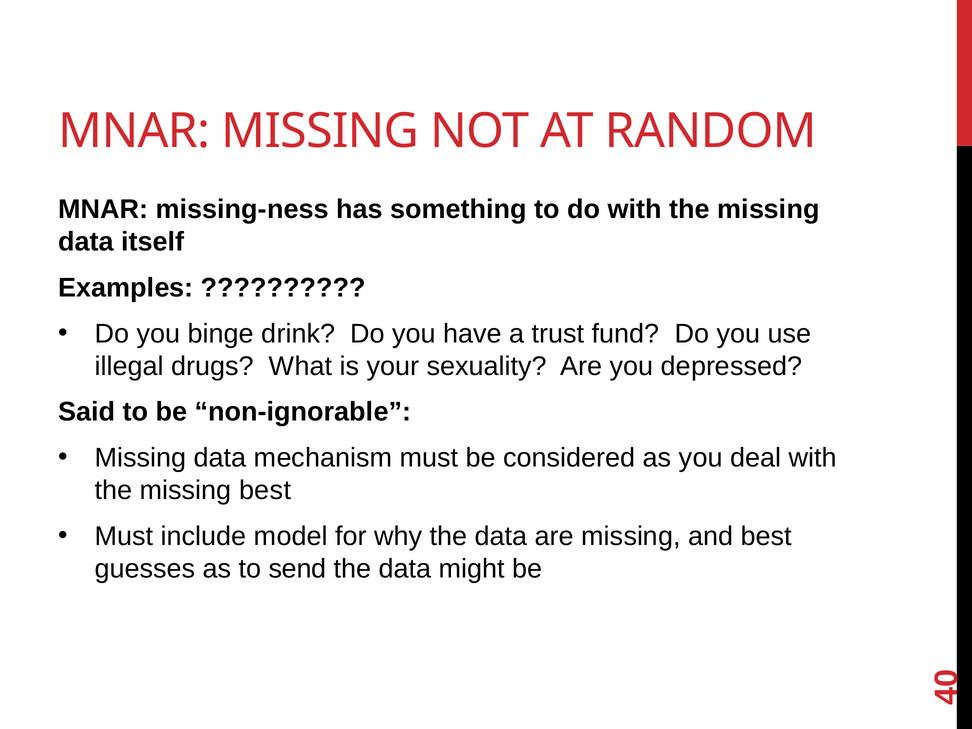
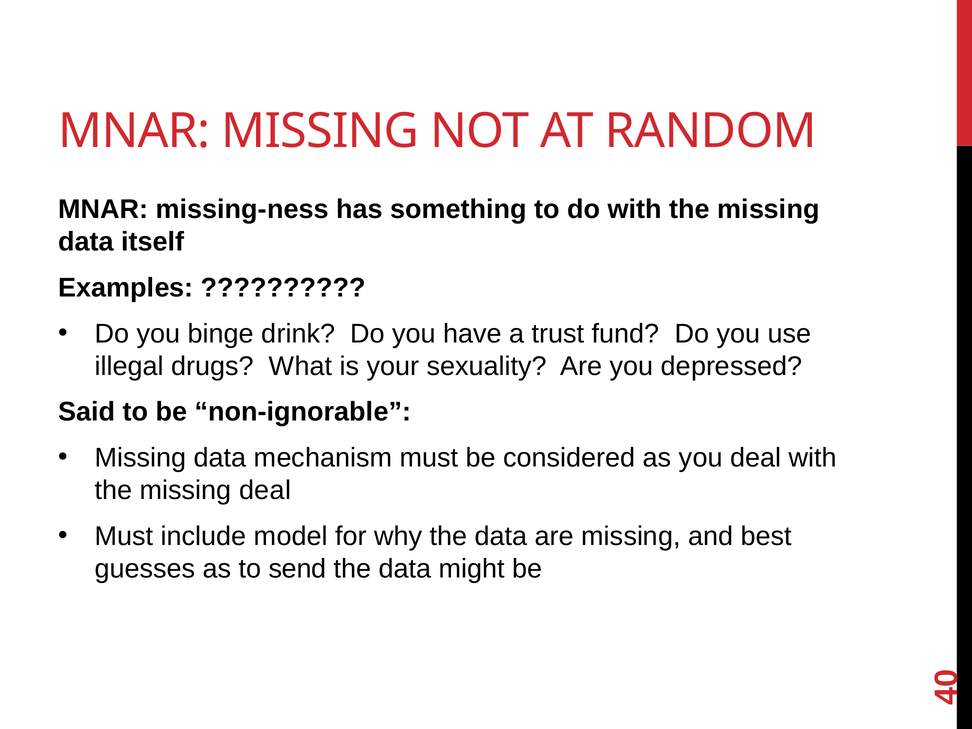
missing best: best -> deal (265, 490)
